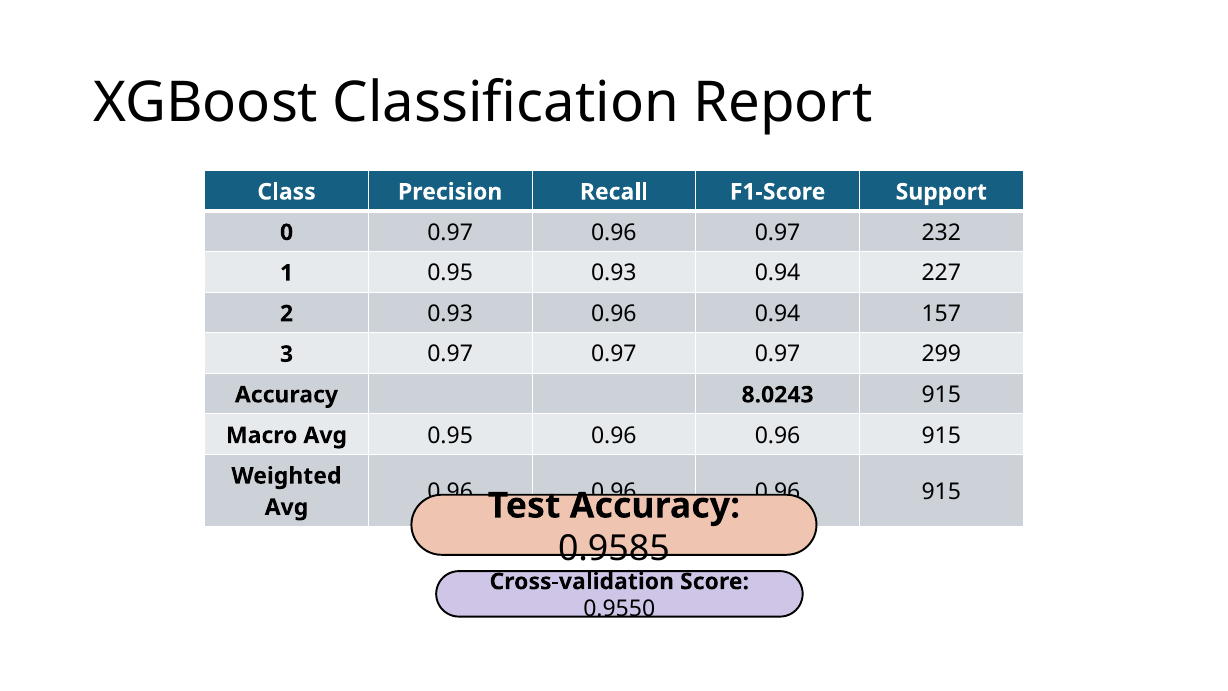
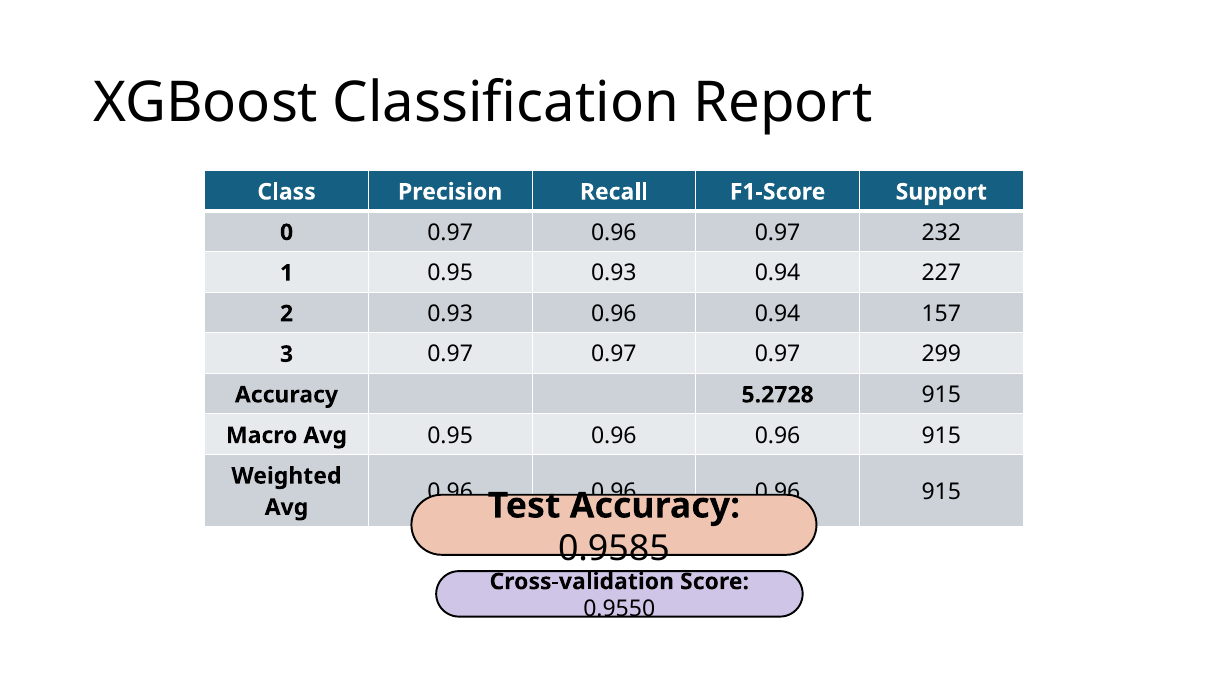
8.0243: 8.0243 -> 5.2728 (778, 395)
